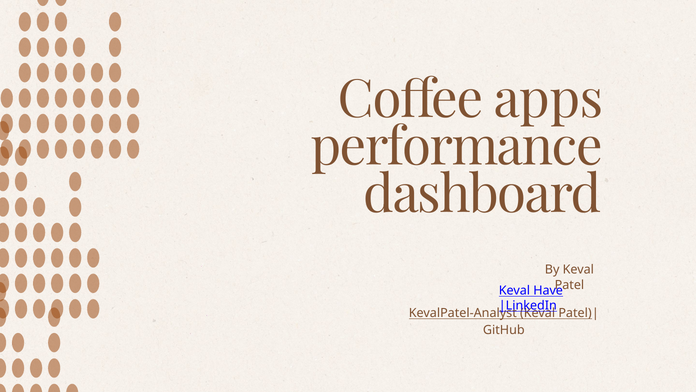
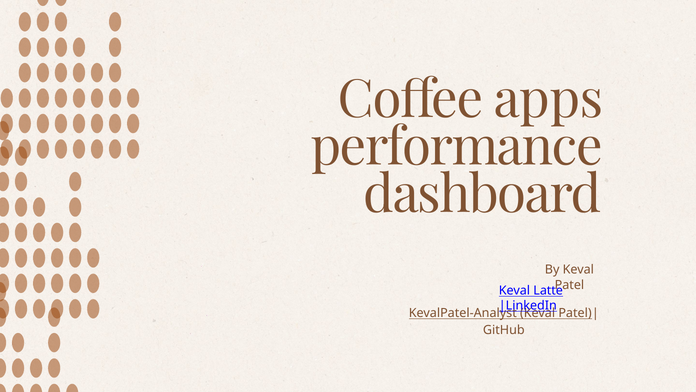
Have: Have -> Latte (548, 290)
